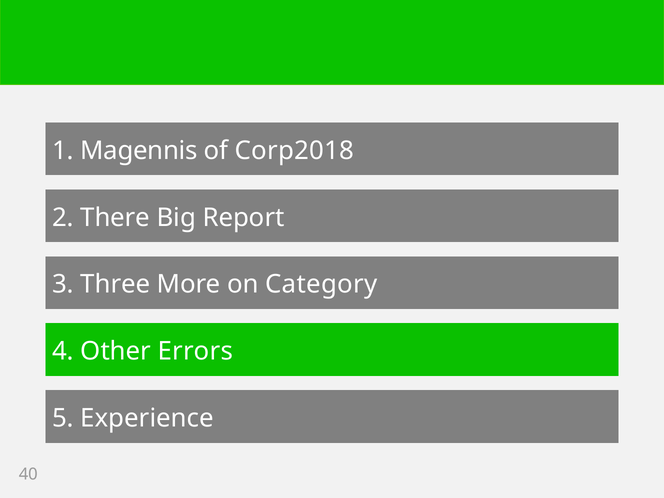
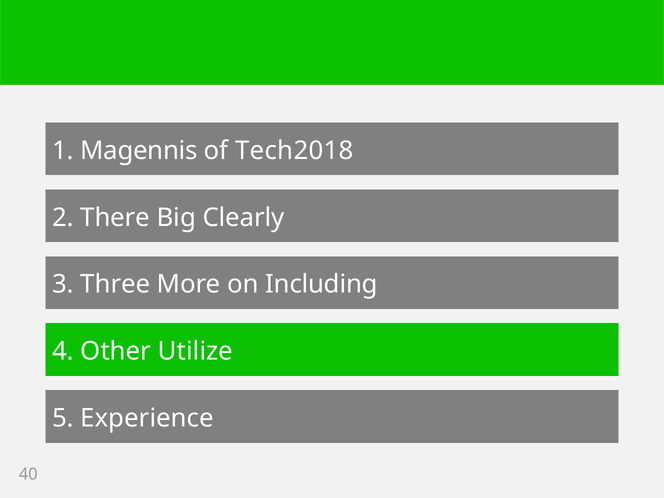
Corp2018: Corp2018 -> Tech2018 (294, 151)
Report: Report -> Clearly (244, 217)
Category: Category -> Including (322, 284)
Errors: Errors -> Utilize (195, 351)
